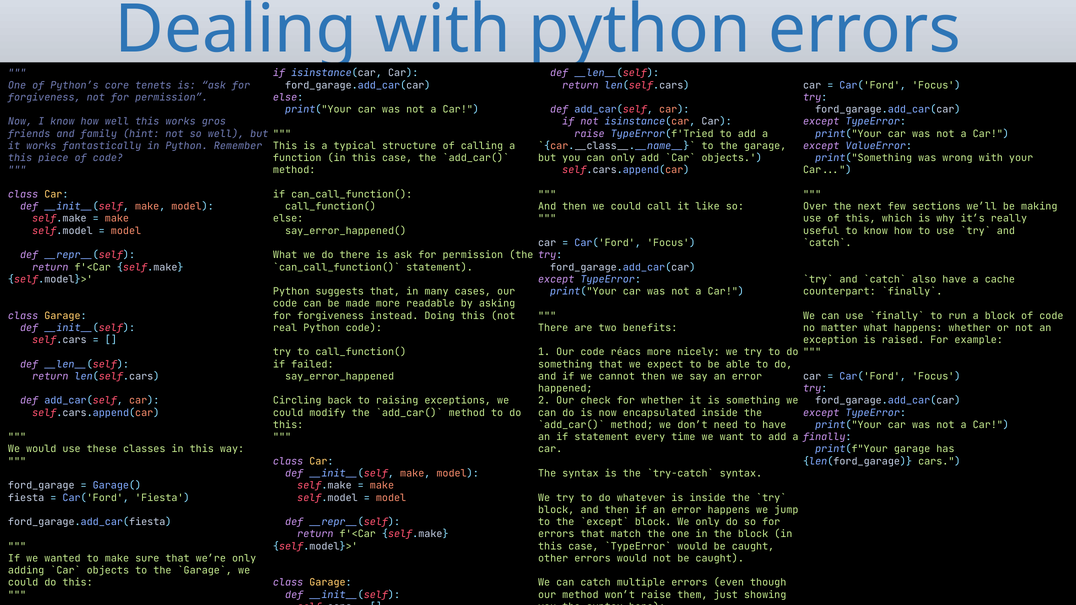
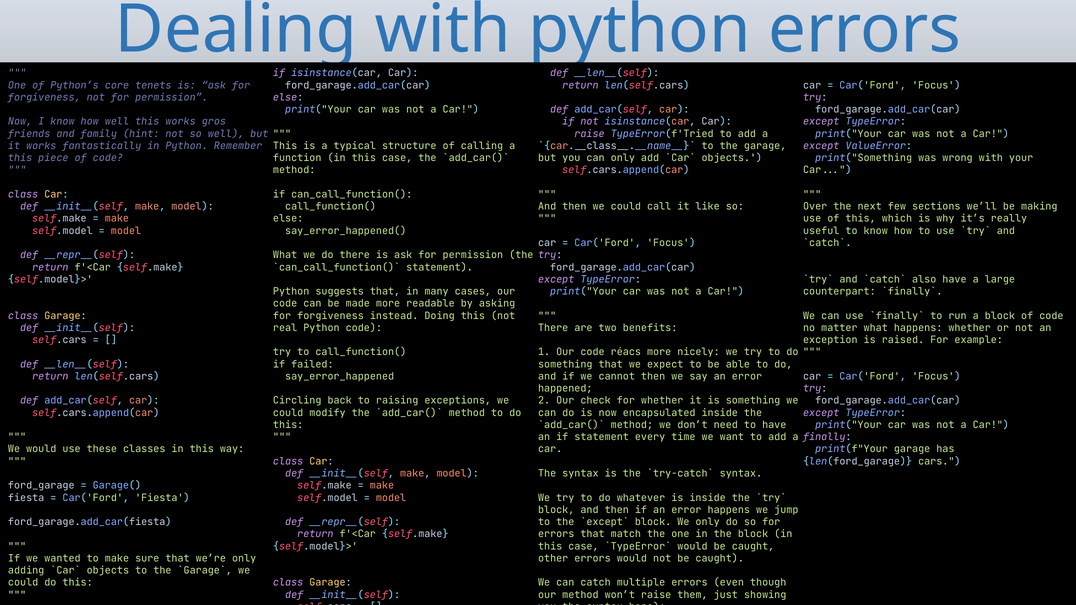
cache: cache -> large (1000, 279)
